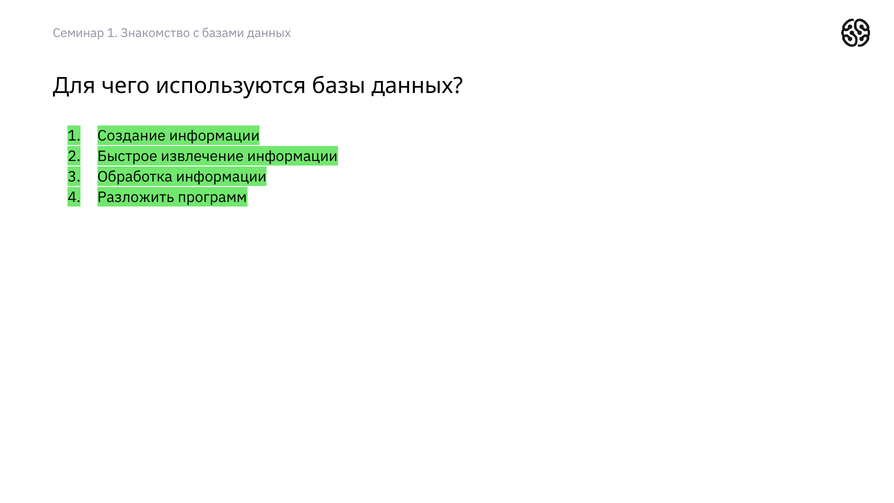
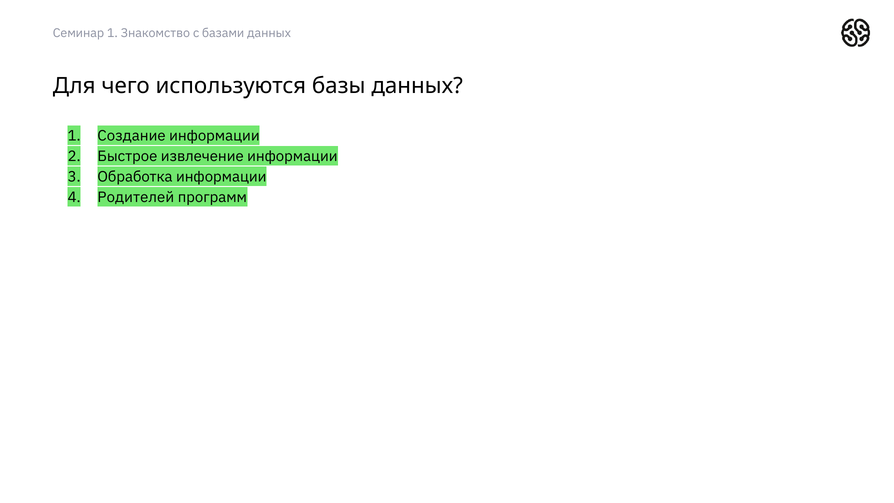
Разложить: Разложить -> Родителей (136, 198)
